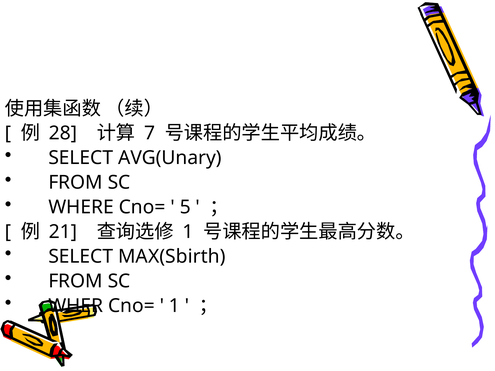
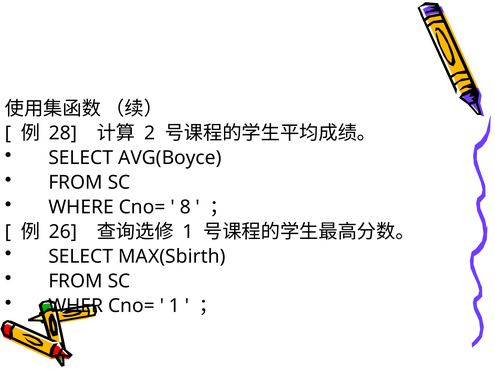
7: 7 -> 2 (150, 133)
AVG(Unary: AVG(Unary -> AVG(Boyce (170, 158)
5: 5 -> 8 (185, 207)
21: 21 -> 26 (63, 232)
